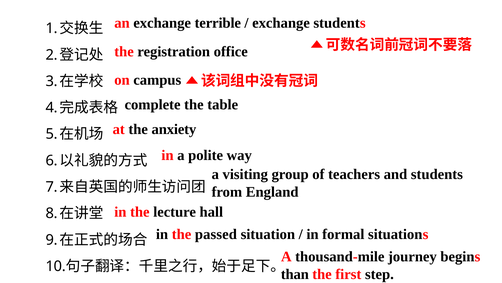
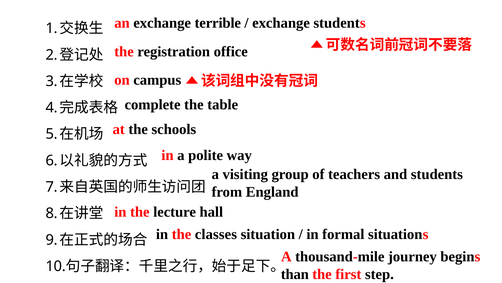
anxiety: anxiety -> schools (174, 129)
passed: passed -> classes (216, 234)
